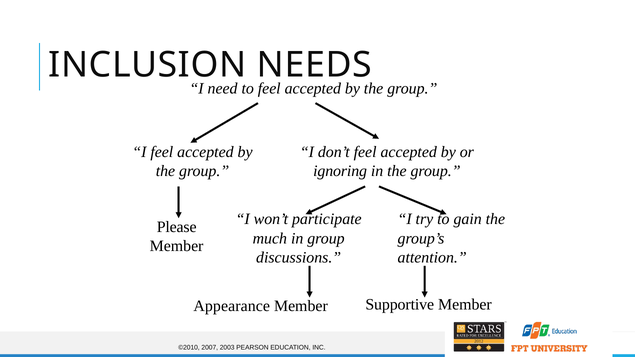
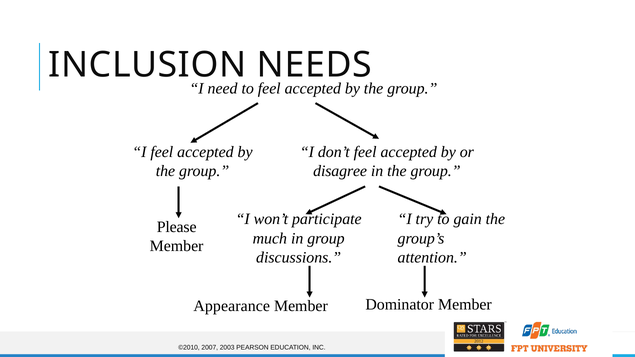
ignoring: ignoring -> disagree (340, 171)
Supportive: Supportive -> Dominator (400, 305)
